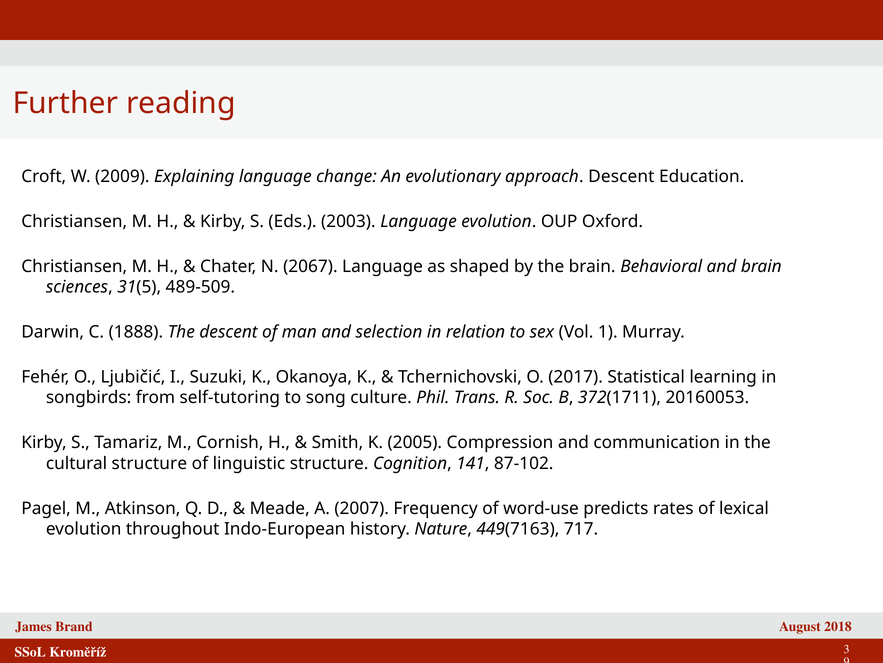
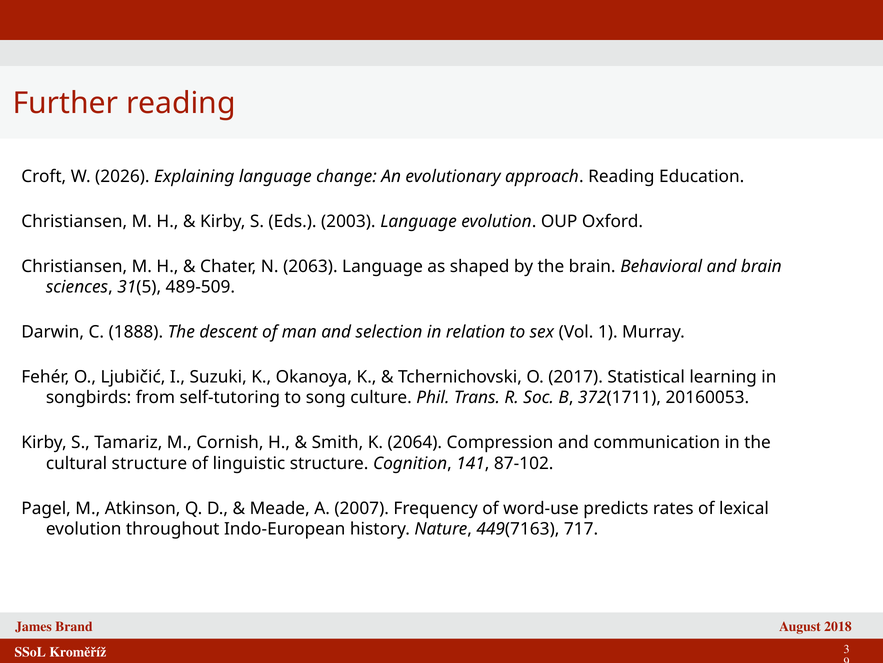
2009: 2009 -> 2026 (122, 176)
approach Descent: Descent -> Reading (621, 176)
2067: 2067 -> 2063 (310, 266)
2005: 2005 -> 2064 (415, 442)
